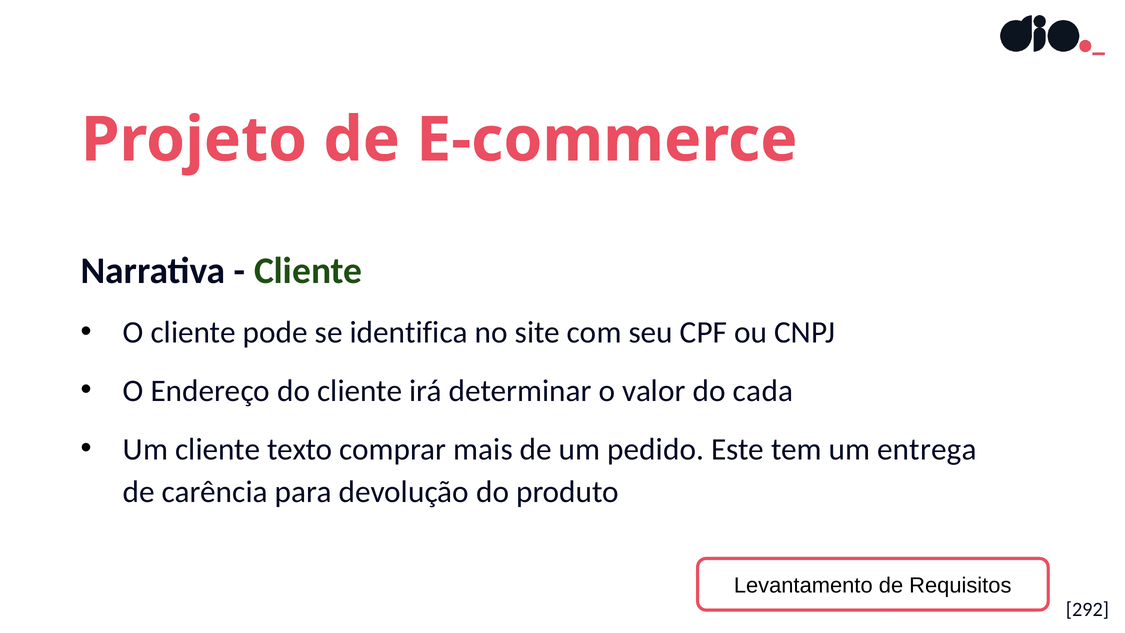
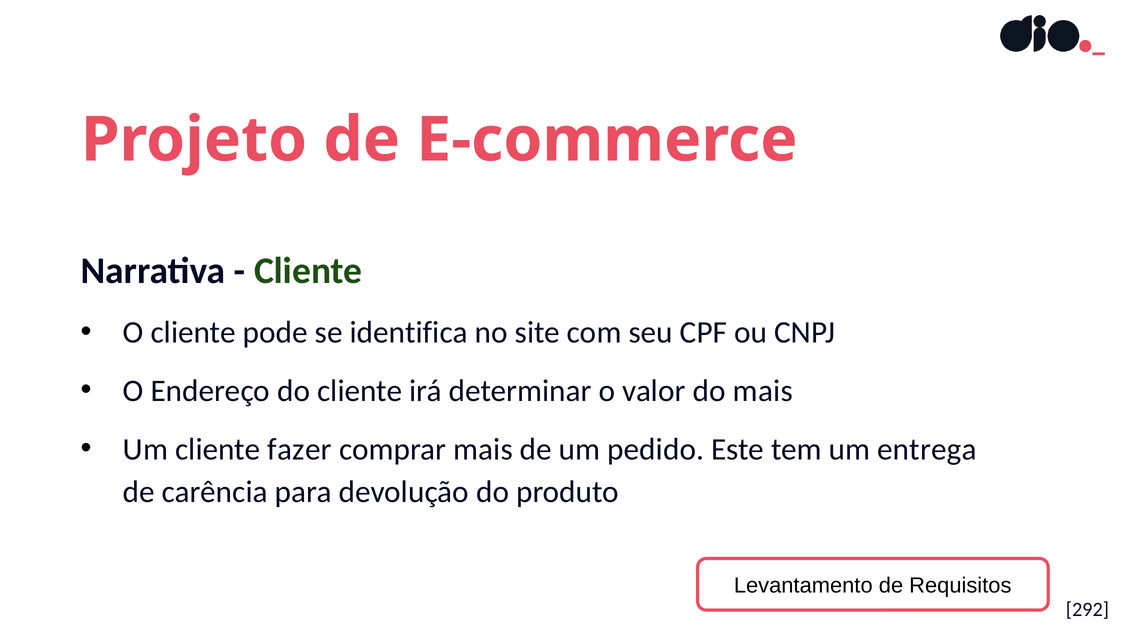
do cada: cada -> mais (763, 391)
texto: texto -> fazer (299, 449)
